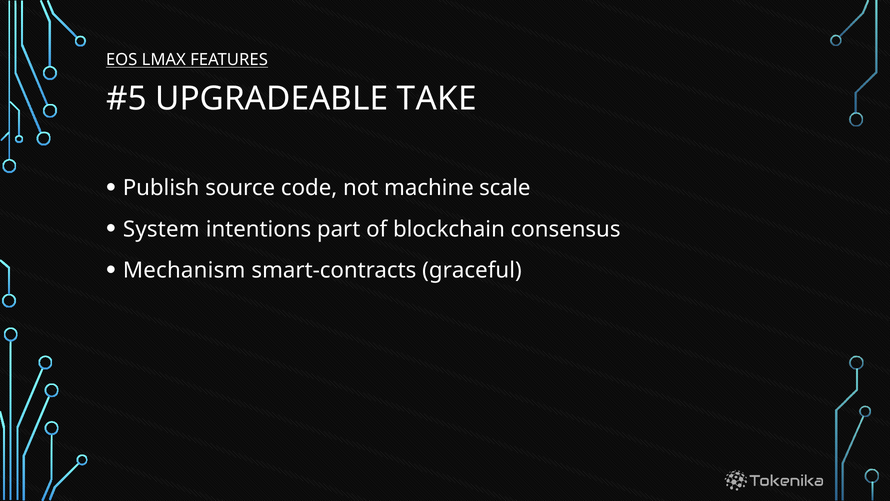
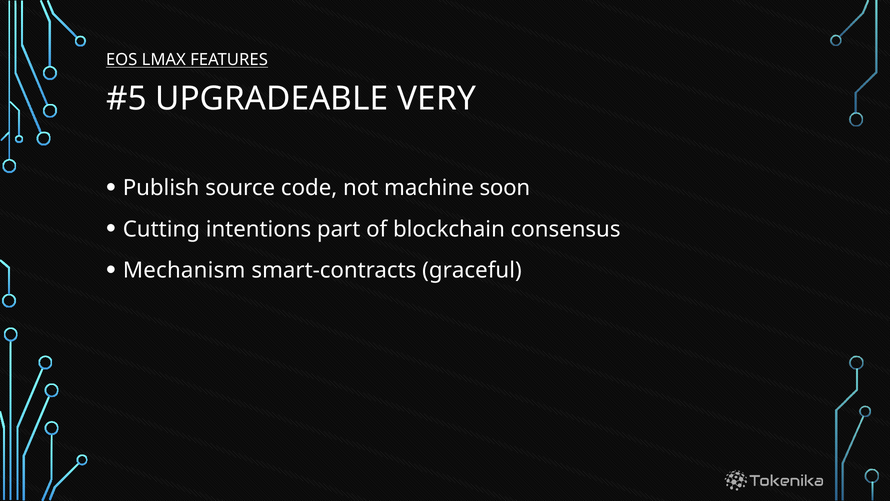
TAKE: TAKE -> VERY (437, 99)
scale: scale -> soon (505, 188)
System: System -> Cutting (161, 229)
